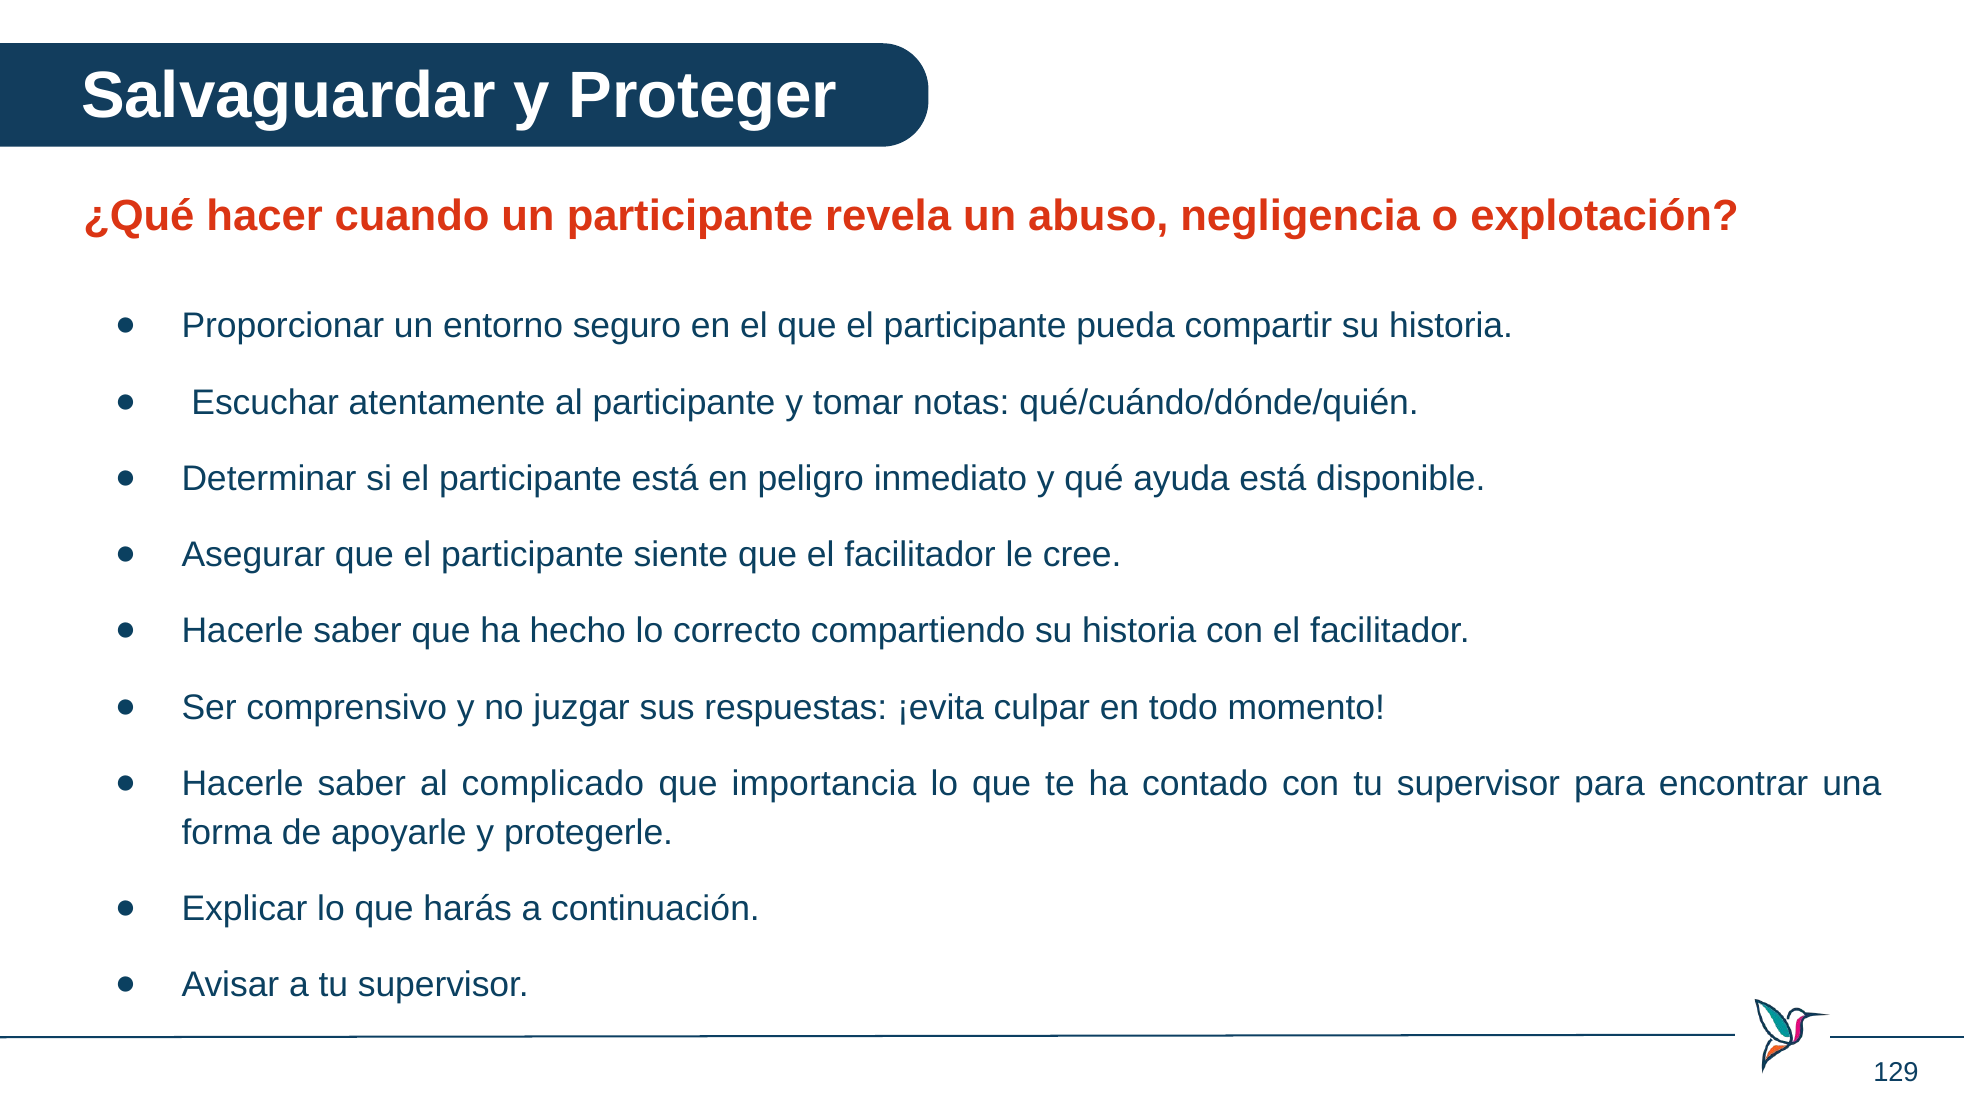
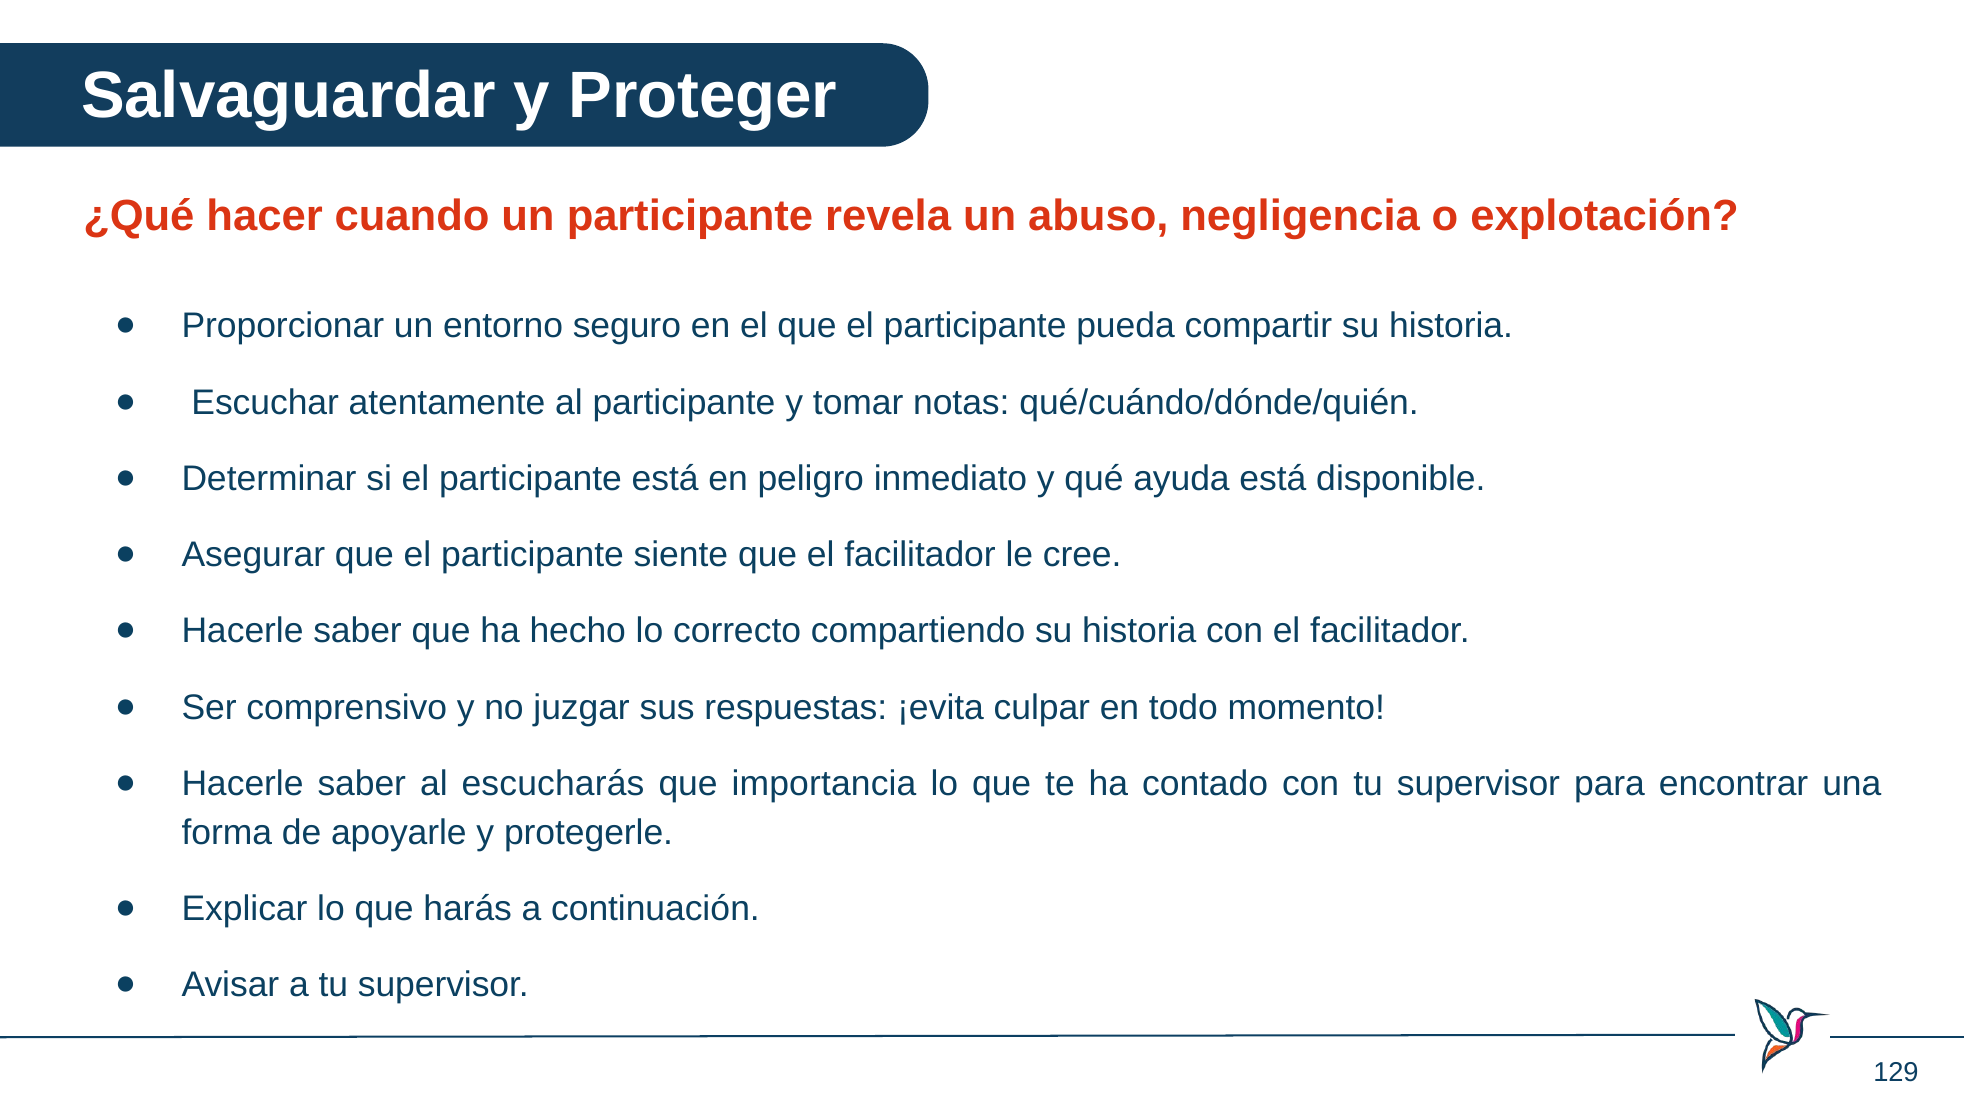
complicado: complicado -> escucharás (553, 784)
